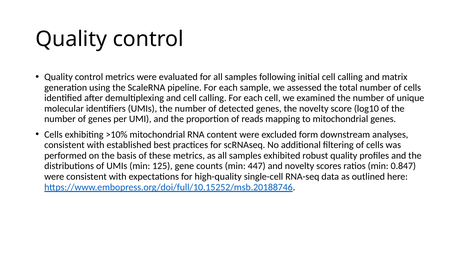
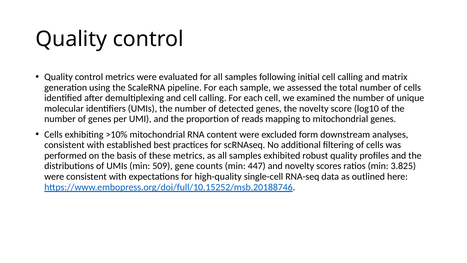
125: 125 -> 509 (162, 166)
0.847: 0.847 -> 3.825 (403, 166)
